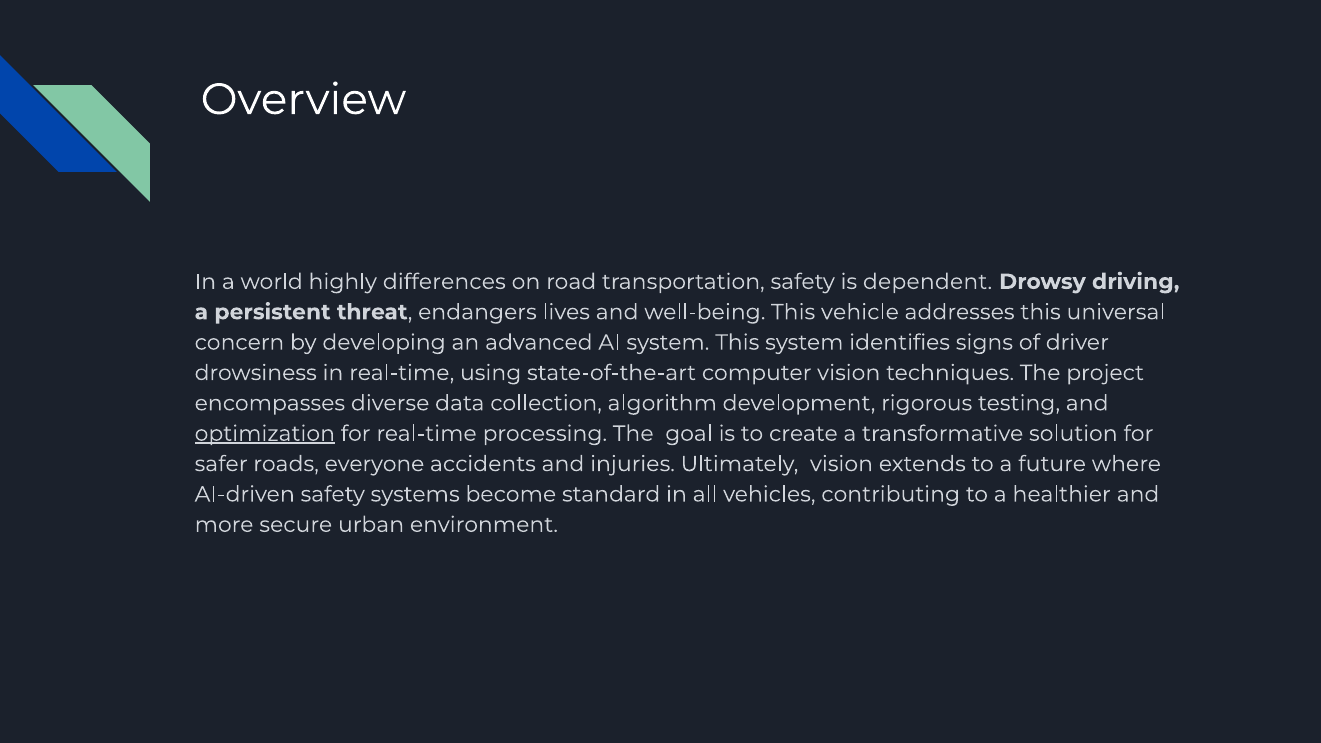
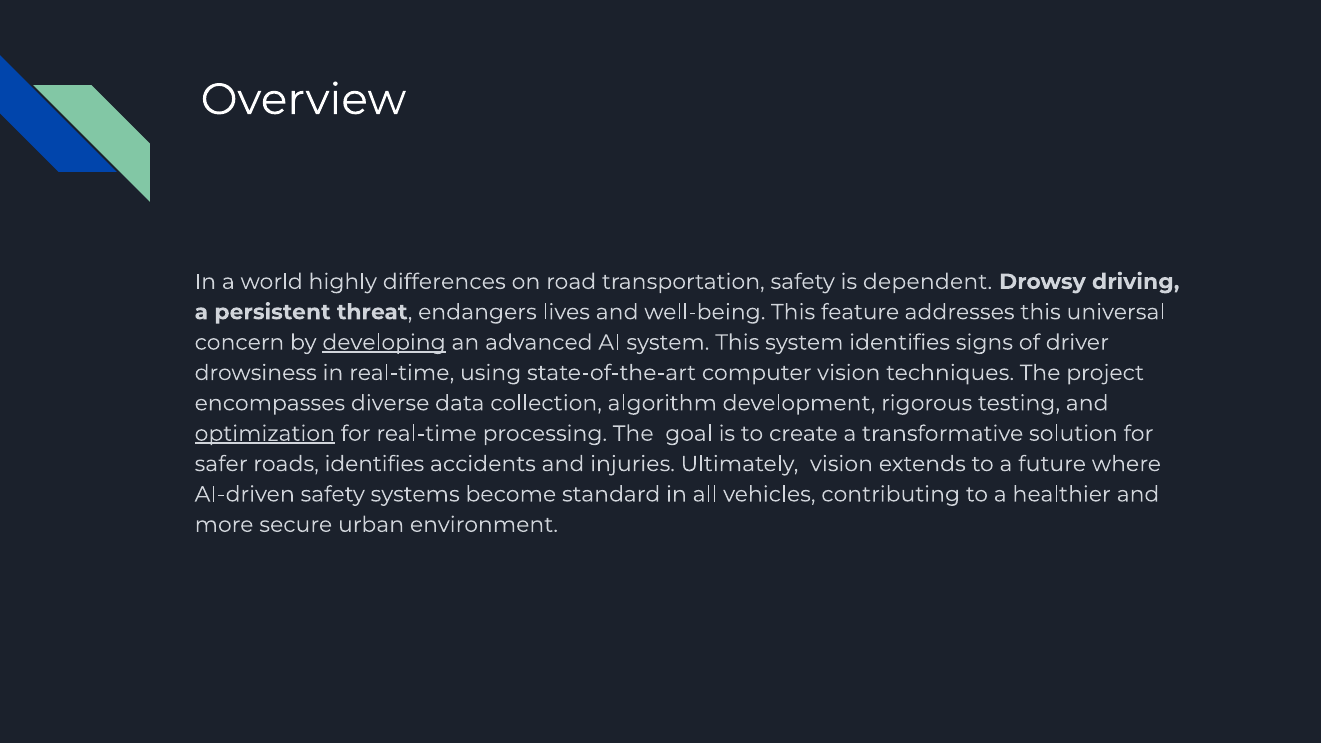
vehicle: vehicle -> feature (860, 312)
developing underline: none -> present (384, 342)
roads everyone: everyone -> identifies (374, 464)
